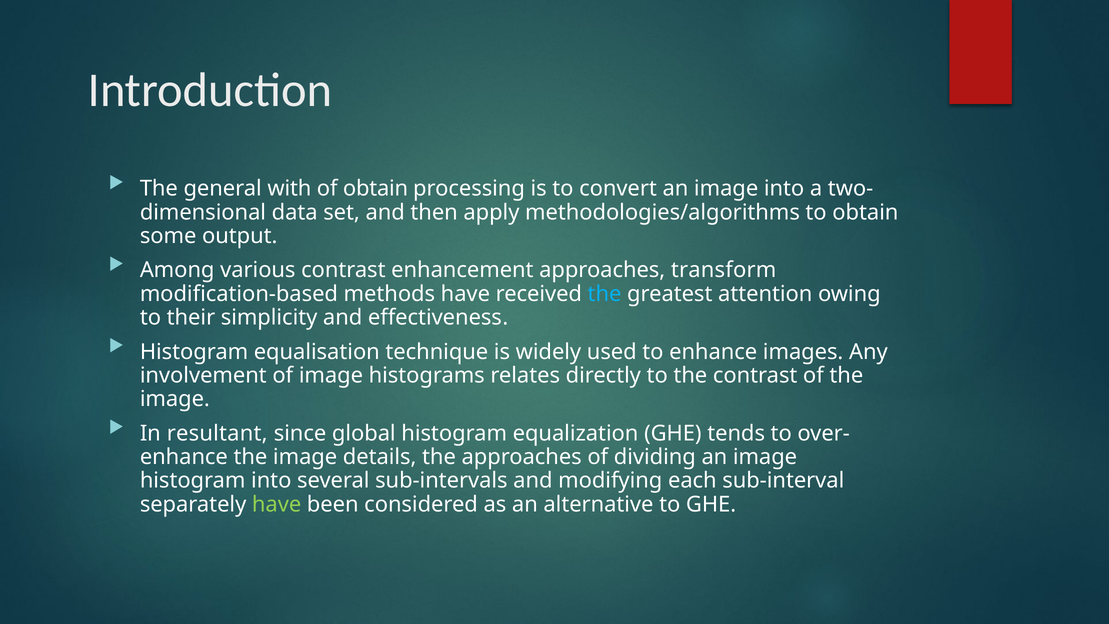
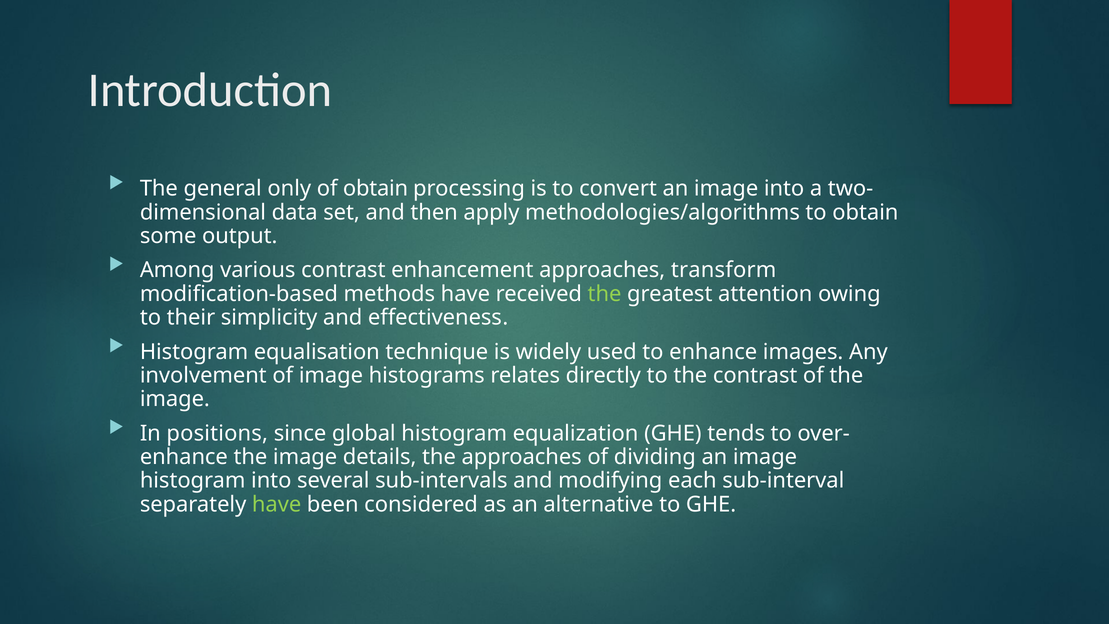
with: with -> only (289, 189)
the colour: light blue -> light green (605, 294)
resultant: resultant -> positions (217, 433)
